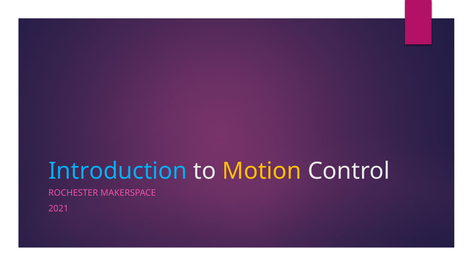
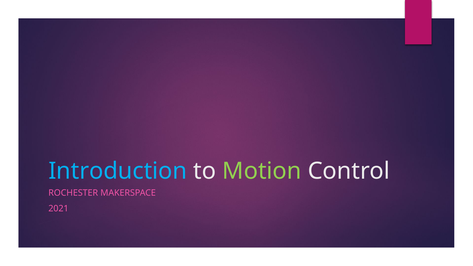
Motion colour: yellow -> light green (262, 171)
